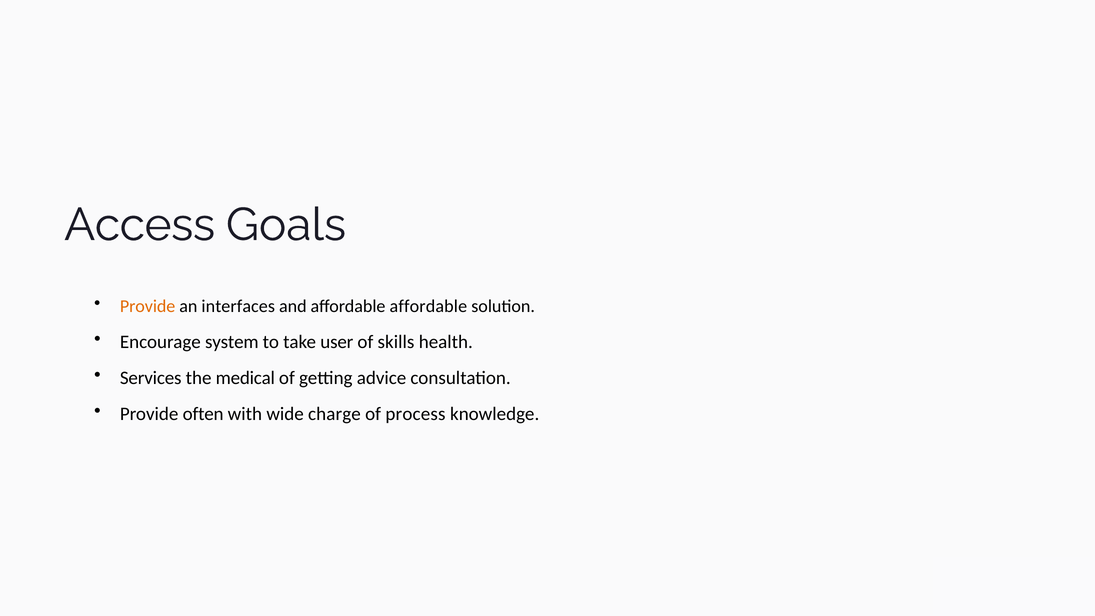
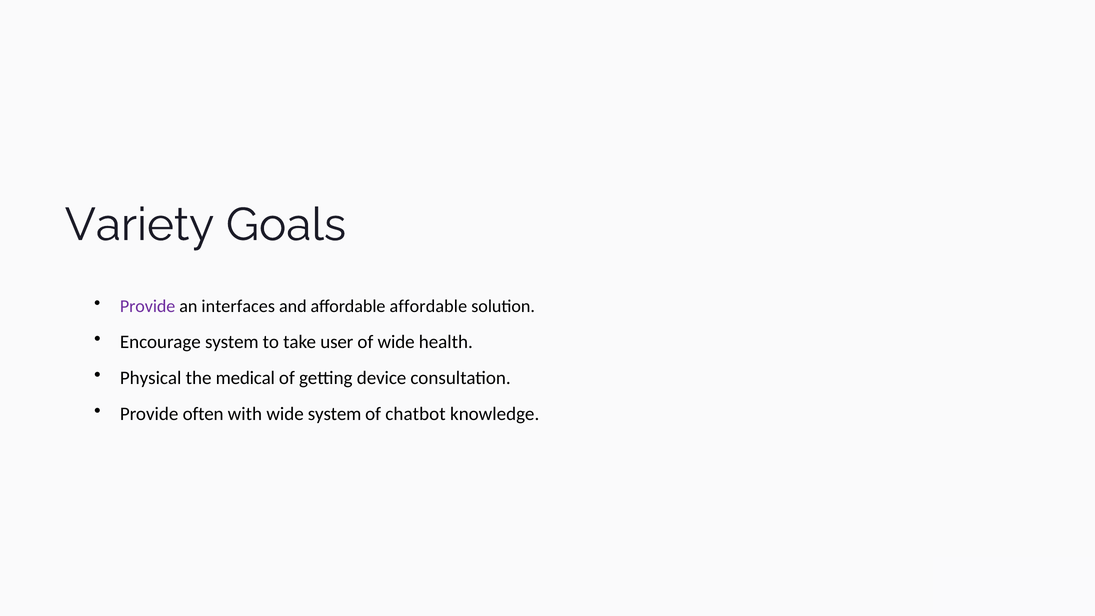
Access: Access -> Variety (139, 225)
Provide colour: orange -> purple (148, 306)
of skills: skills -> wide (396, 342)
Services: Services -> Physical (151, 378)
advice: advice -> device (382, 378)
wide charge: charge -> system (335, 414)
process: process -> chatbot (416, 414)
